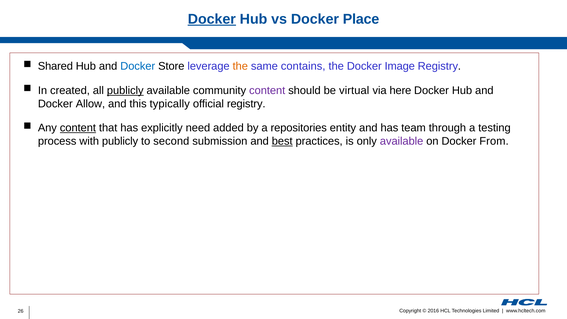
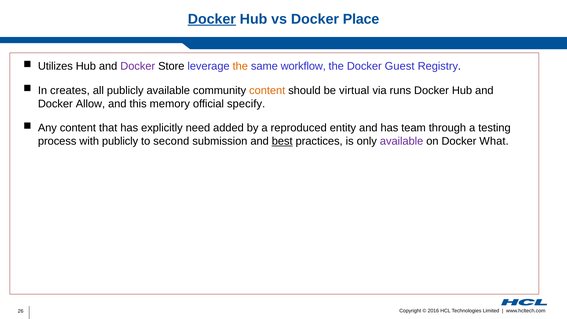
Shared: Shared -> Utilizes (55, 66)
Docker colour: blue -> purple (138, 66)
contains: contains -> workflow (303, 66)
Image: Image -> Guest (400, 66)
created: created -> creates (70, 90)
publicly underline: present -> none (125, 90)
content colour: purple -> orange (267, 90)
here: here -> runs (400, 90)
typically: typically -> memory (170, 104)
official registry: registry -> specify (246, 104)
content underline: present -> none (78, 128)
repositories: repositories -> reproduced (299, 128)
From: From -> What (494, 141)
